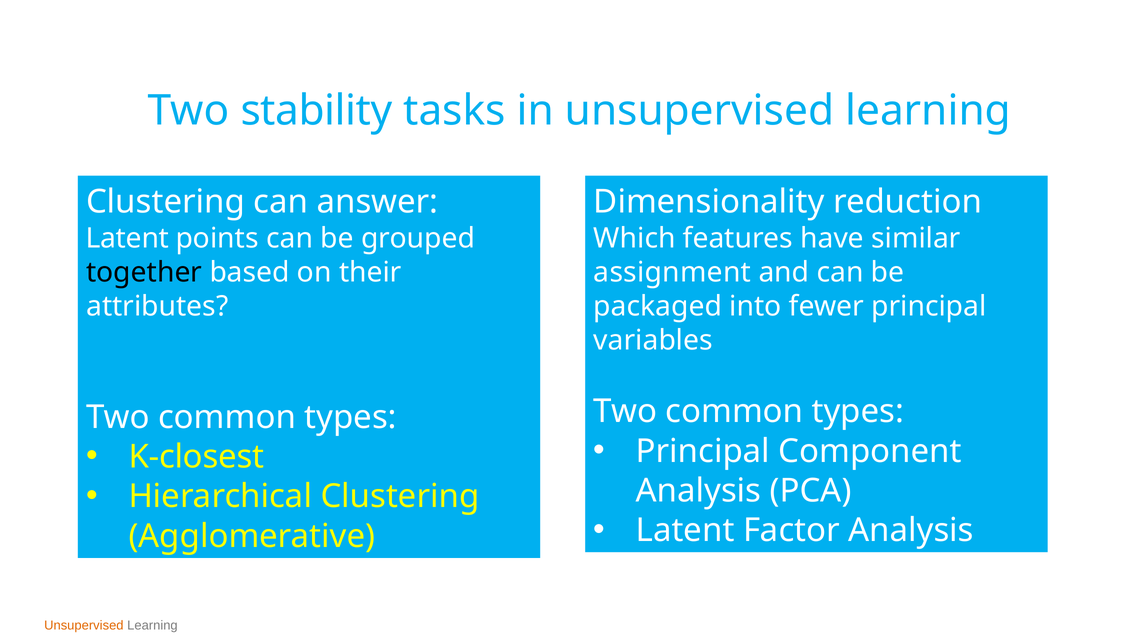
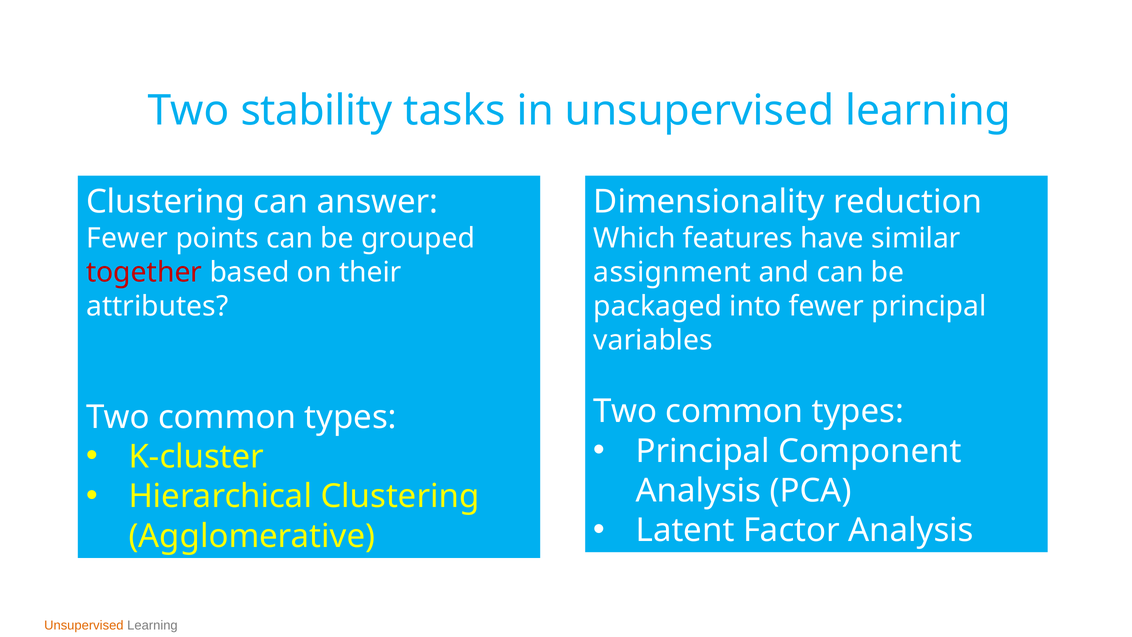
Latent: Latent -> Fewer (127, 238)
together colour: black -> red (144, 272)
K-closest: K-closest -> K-cluster (196, 457)
